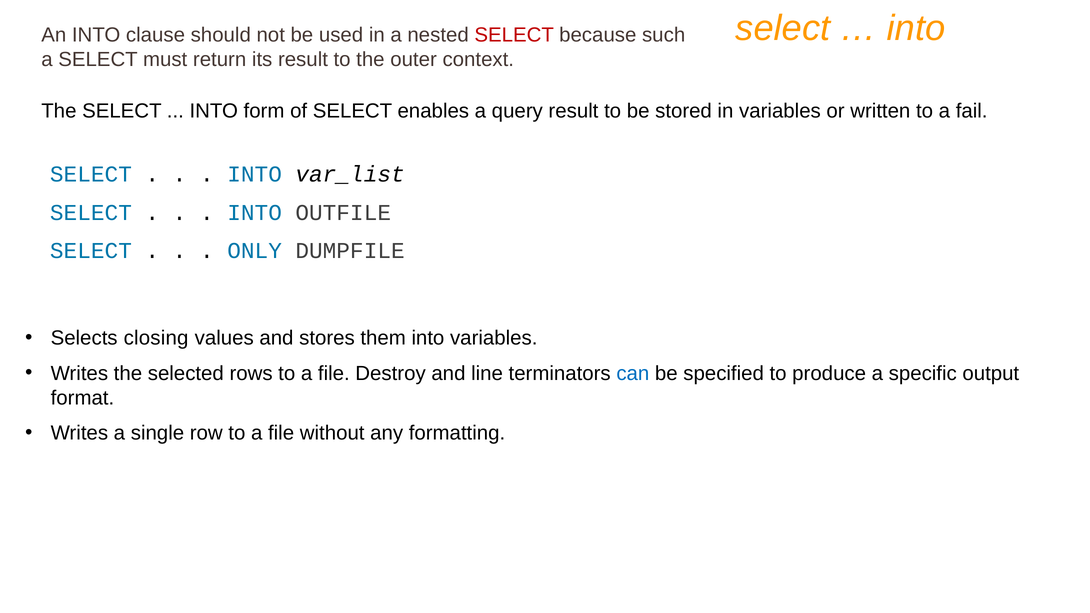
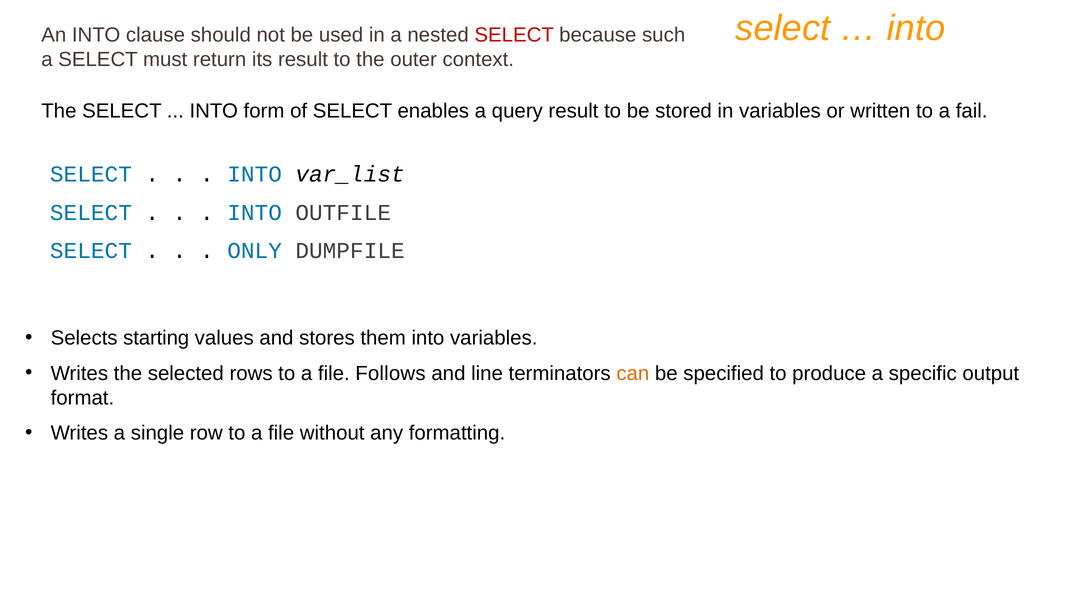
closing: closing -> starting (156, 338)
Destroy: Destroy -> Follows (390, 373)
can colour: blue -> orange (633, 373)
